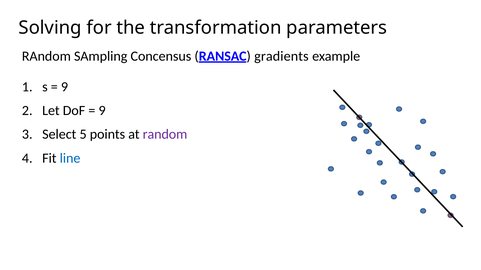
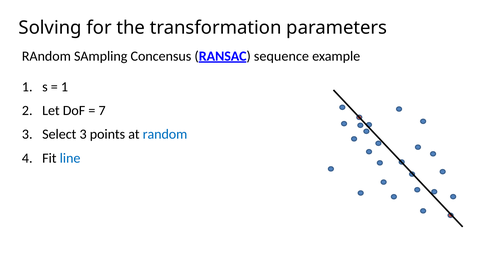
gradients: gradients -> sequence (281, 56)
9: 9 -> 1 (65, 87)
9: 9 -> 7 (102, 111)
Select 5: 5 -> 3 (83, 135)
random colour: purple -> blue (165, 135)
